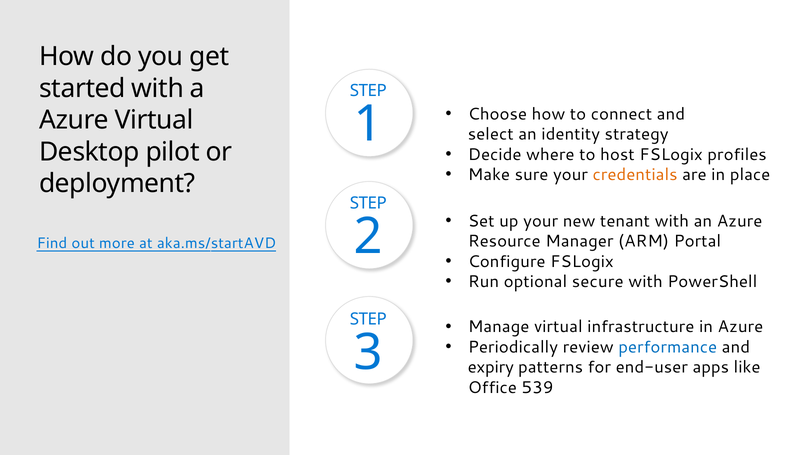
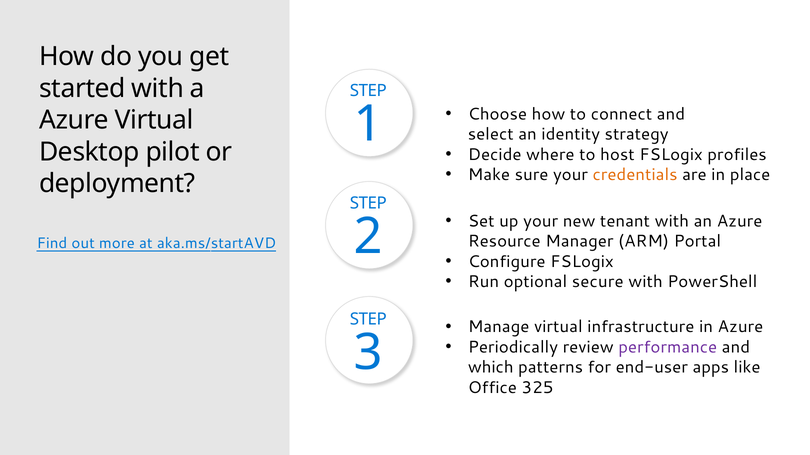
performance colour: blue -> purple (668, 348)
expiry: expiry -> which (491, 368)
539: 539 -> 325 (538, 388)
